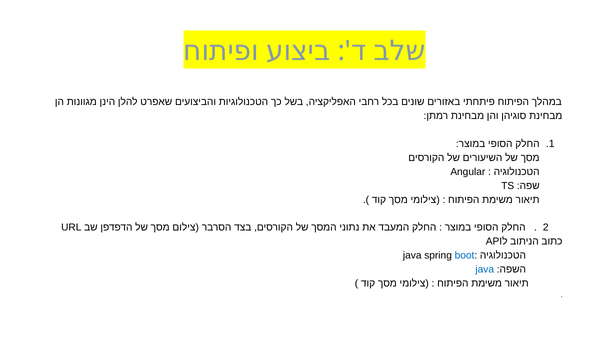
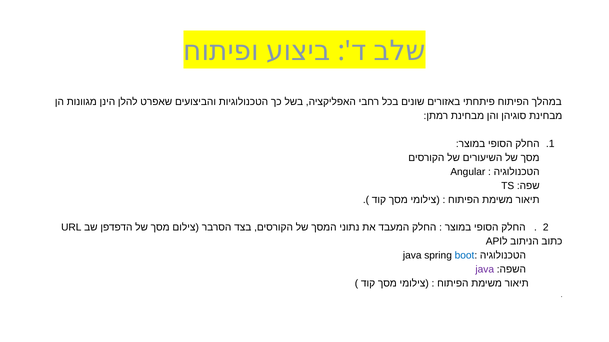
java colour: blue -> purple (485, 270)
